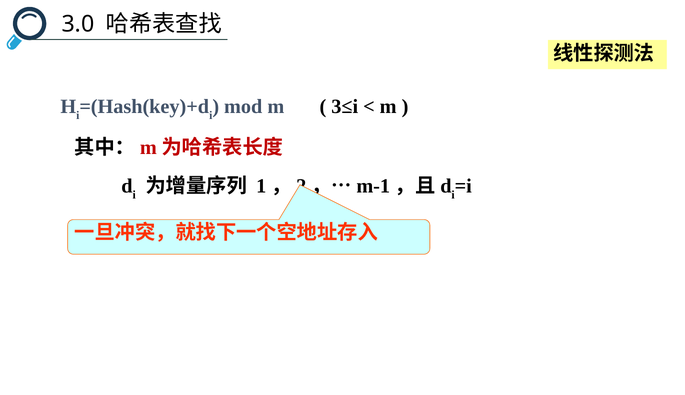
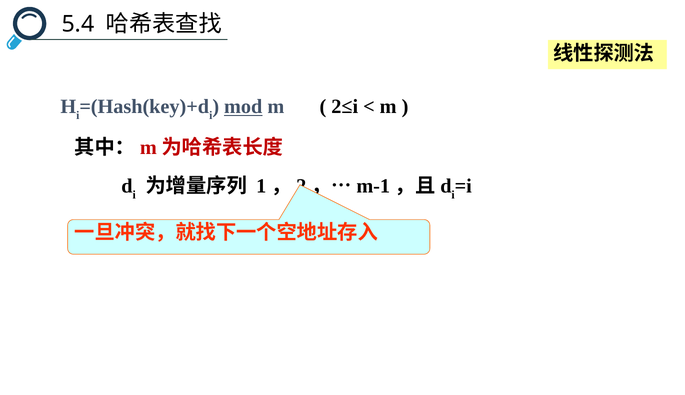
3.0: 3.0 -> 5.4 (78, 24)
mod underline: none -> present (243, 107)
3≤i: 3≤i -> 2≤i (345, 107)
